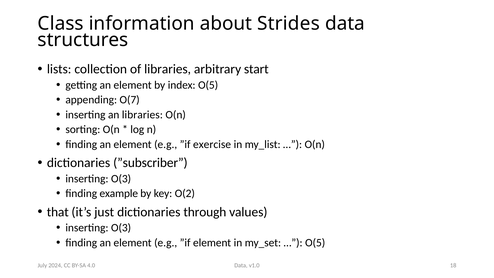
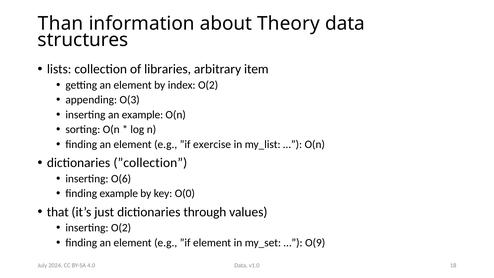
Class: Class -> Than (61, 24)
Strides: Strides -> Theory (289, 24)
start: start -> item (256, 69)
index O(5: O(5 -> O(2 (208, 85)
O(7: O(7 -> O(3 (130, 100)
an libraries: libraries -> example (142, 115)
”subscriber: ”subscriber -> ”collection (150, 163)
O(3: O(3 -> O(6 (121, 179)
O(2: O(2 -> O(0 (185, 193)
O(3: O(3 -> O(2 (121, 228)
O(5: O(5 -> O(9 (315, 243)
